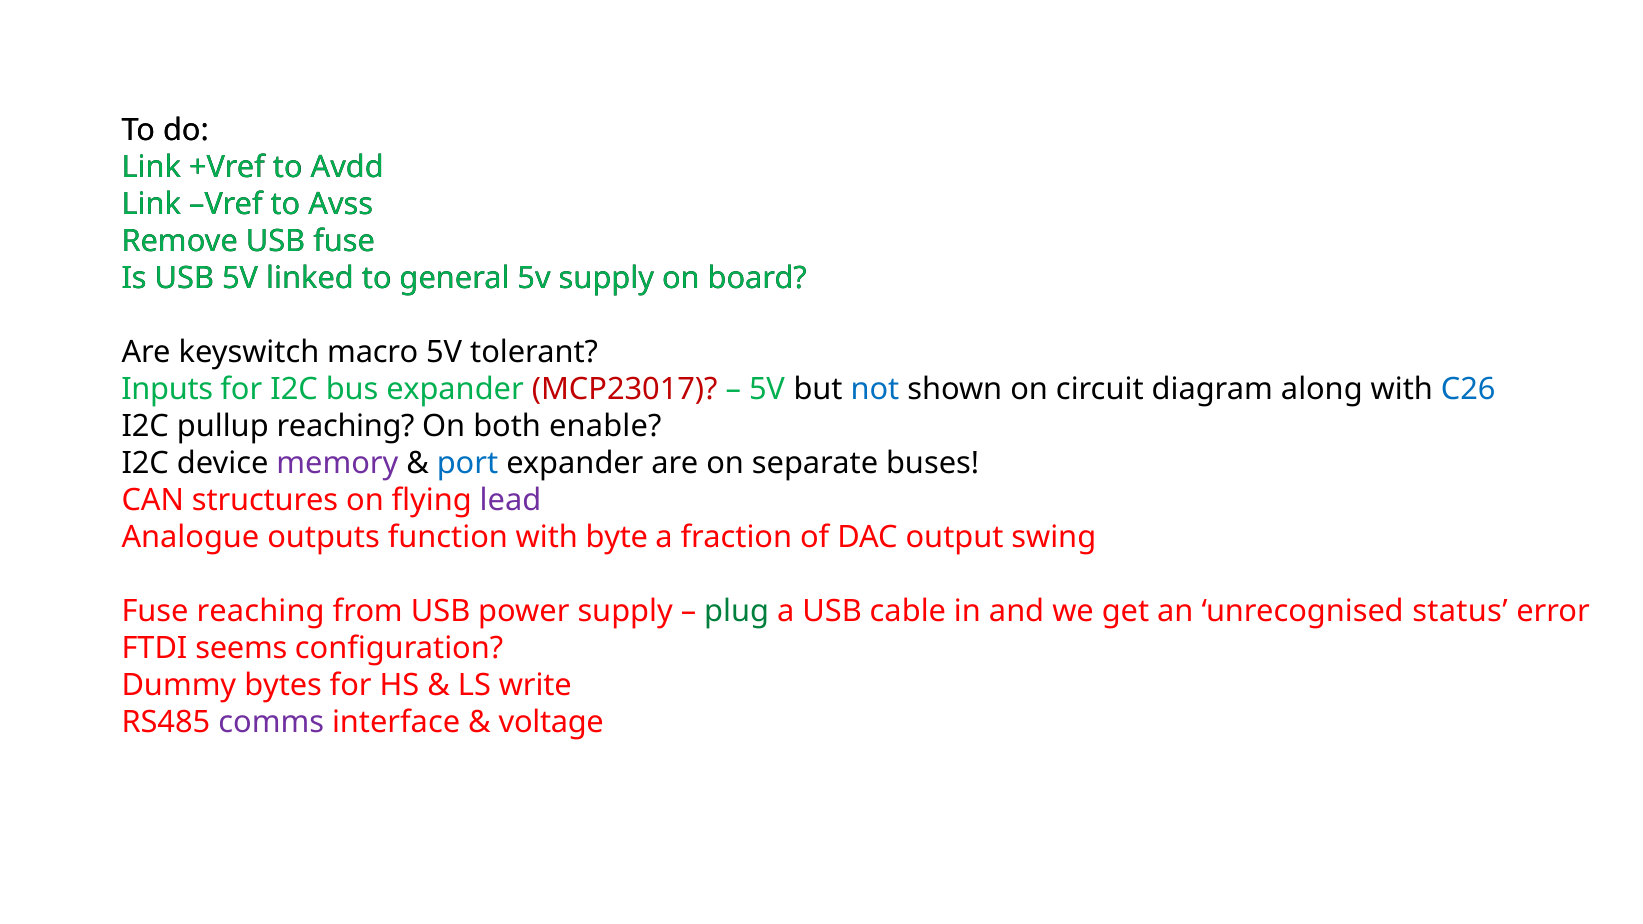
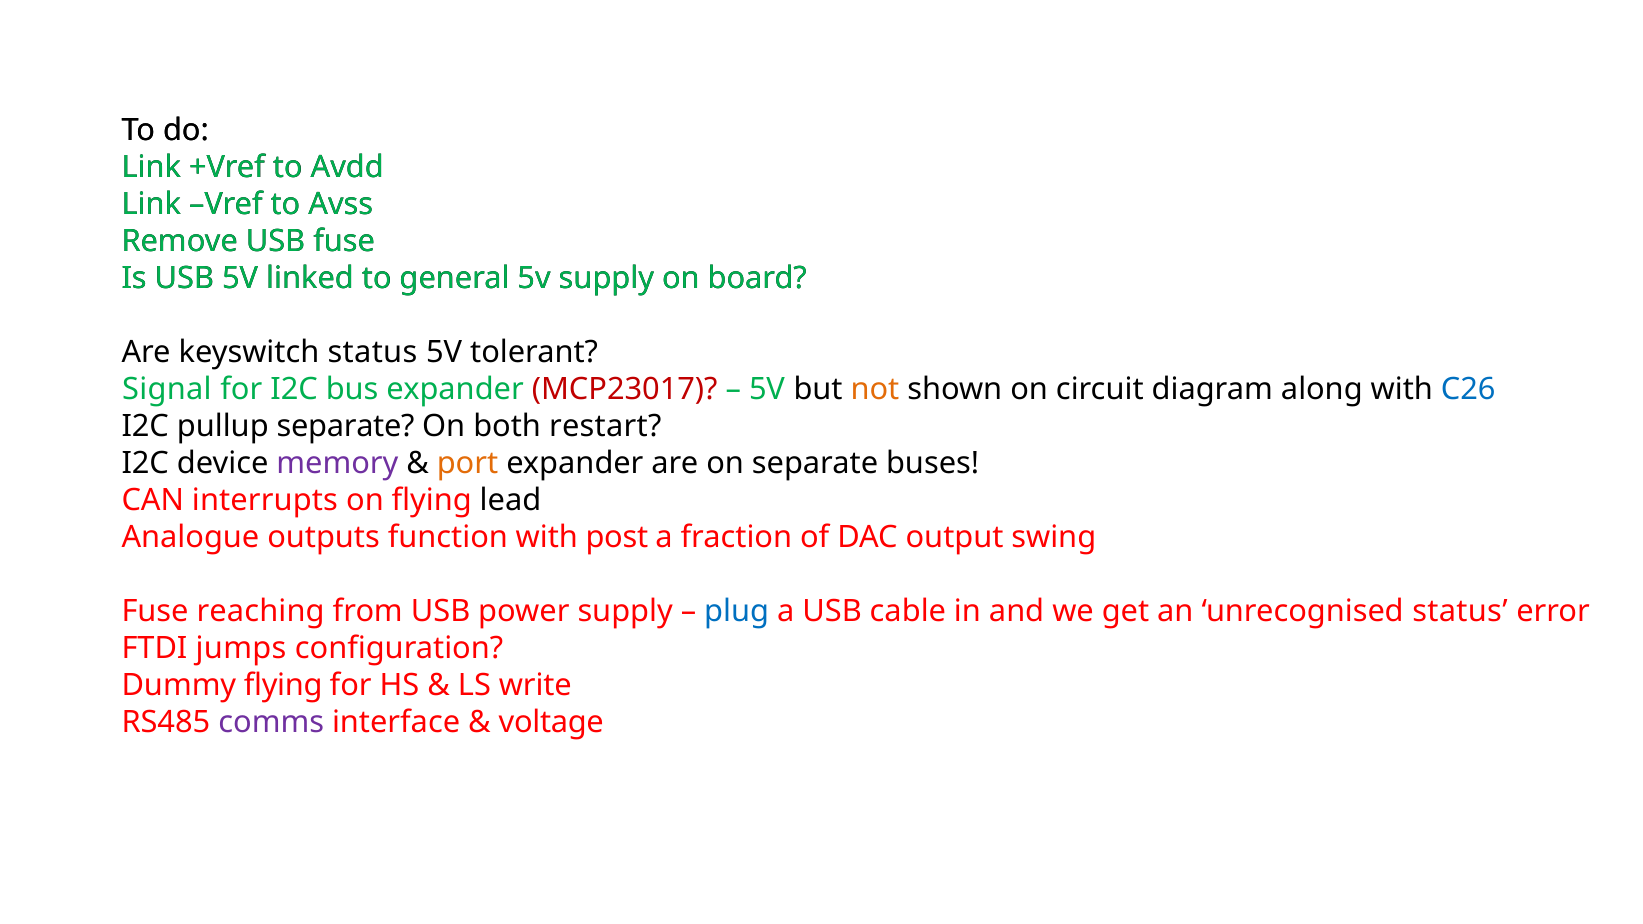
keyswitch macro: macro -> status (372, 352)
Inputs: Inputs -> Signal (167, 389)
not colour: blue -> orange (875, 389)
pullup reaching: reaching -> separate (346, 426)
enable: enable -> restart (605, 426)
port colour: blue -> orange (468, 463)
structures: structures -> interrupts (265, 500)
lead colour: purple -> black (511, 500)
byte: byte -> post (617, 537)
plug colour: green -> blue (737, 611)
seems: seems -> jumps (241, 648)
Dummy bytes: bytes -> flying (283, 685)
